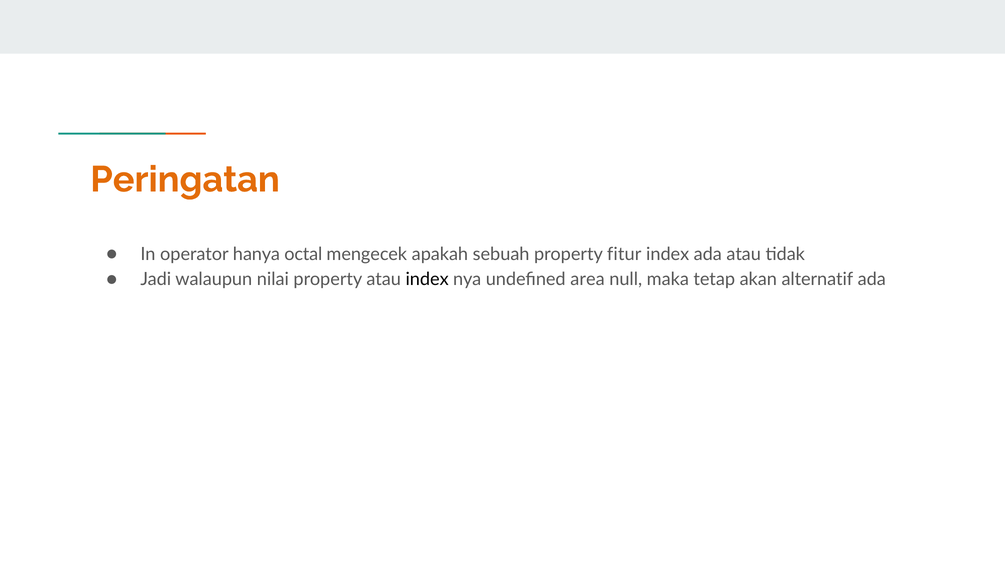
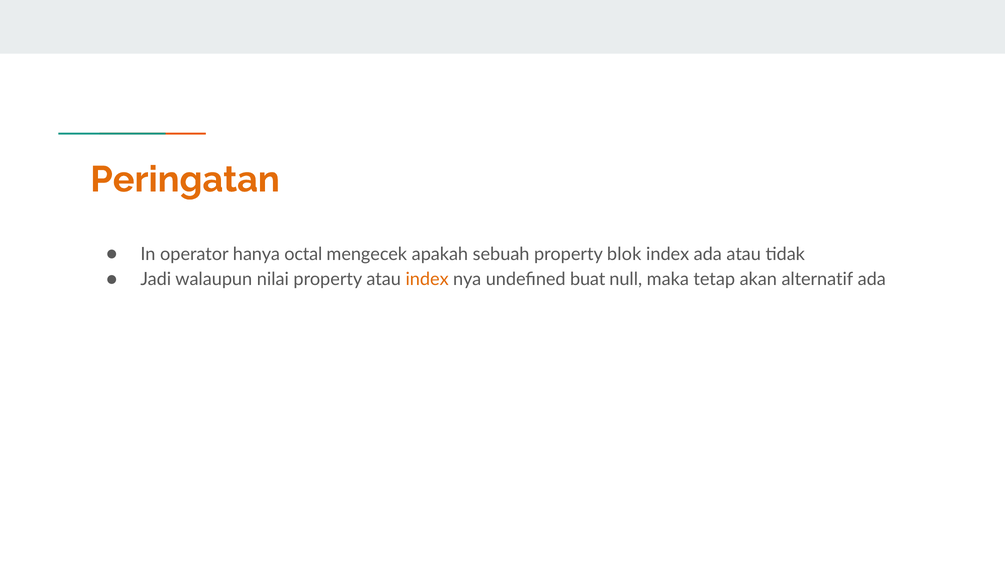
fitur: fitur -> blok (624, 254)
index colour: black -> orange (427, 279)
area: area -> buat (588, 279)
